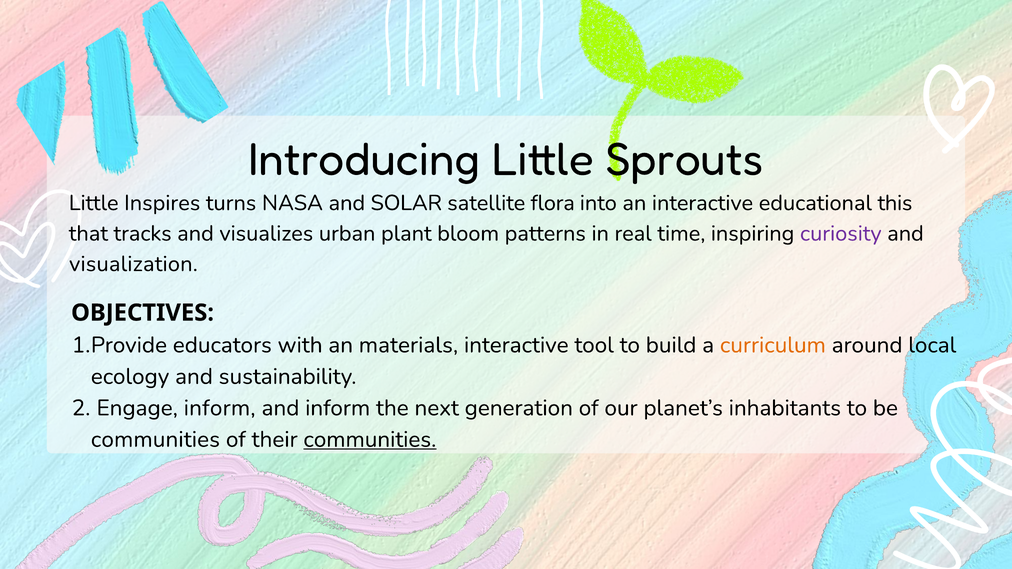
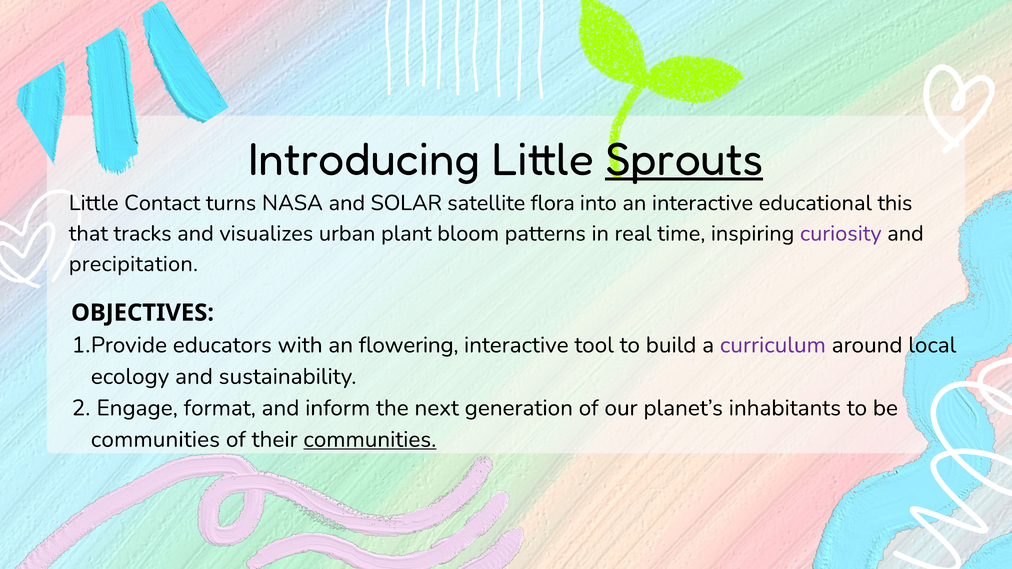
Sprouts underline: none -> present (684, 160)
Inspires: Inspires -> Contact (162, 203)
visualization: visualization -> precipitation (133, 264)
materials: materials -> flowering (409, 345)
curriculum colour: orange -> purple (773, 345)
Engage inform: inform -> format (220, 408)
